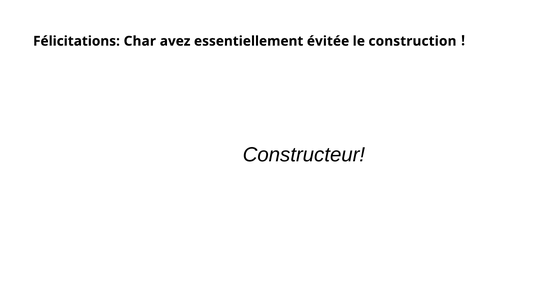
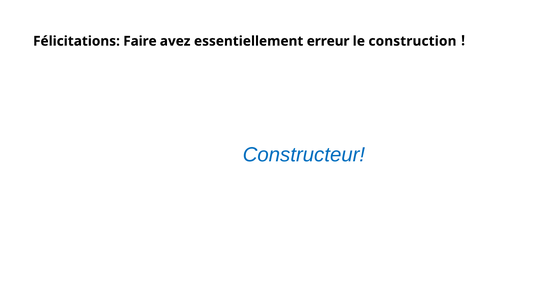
Char: Char -> Faire (140, 41)
évitée: évitée -> erreur (328, 41)
Constructeur colour: black -> blue (304, 155)
